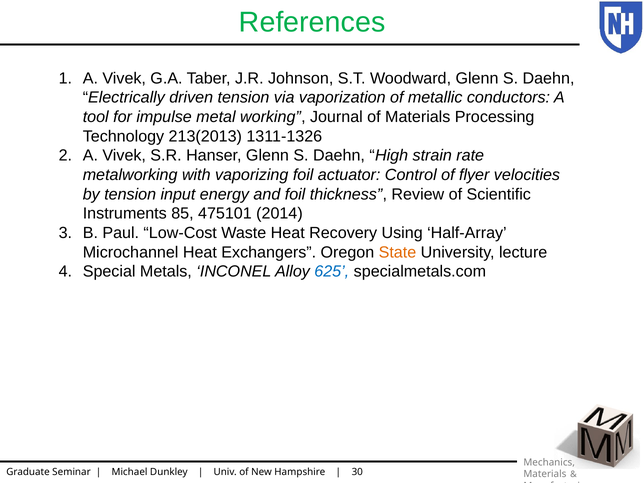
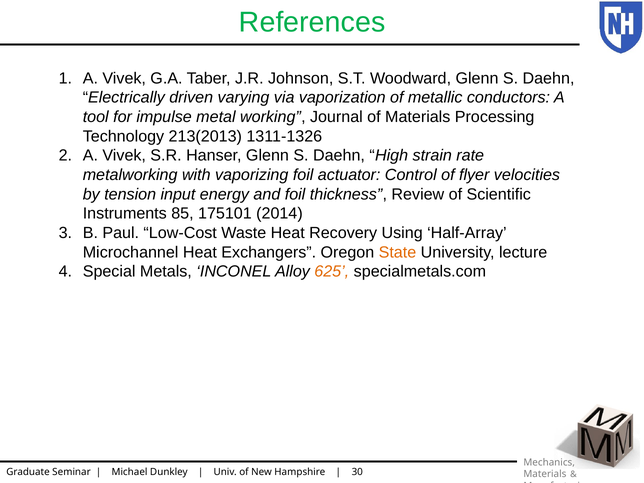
driven tension: tension -> varying (243, 98)
475101: 475101 -> 175101 (225, 214)
625 colour: blue -> orange (332, 272)
